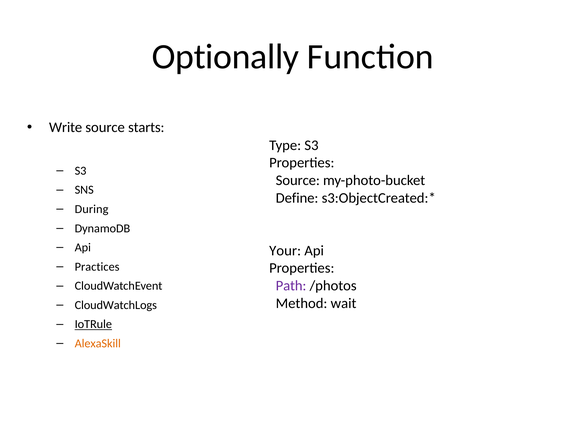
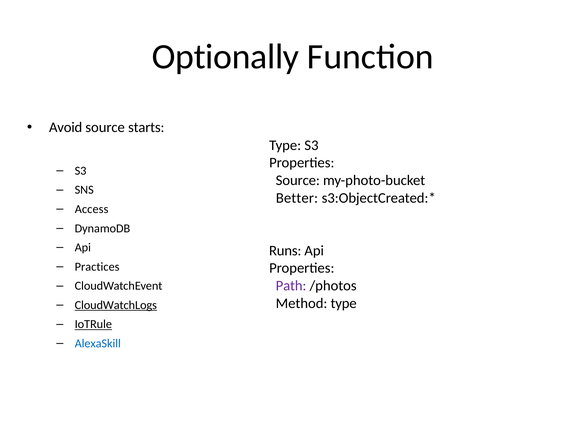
Write: Write -> Avoid (66, 128)
Define: Define -> Better (297, 198)
During: During -> Access (92, 209)
Your: Your -> Runs (285, 251)
Method wait: wait -> type (344, 304)
CloudWatchLogs underline: none -> present (116, 305)
AlexaSkill colour: orange -> blue (98, 344)
